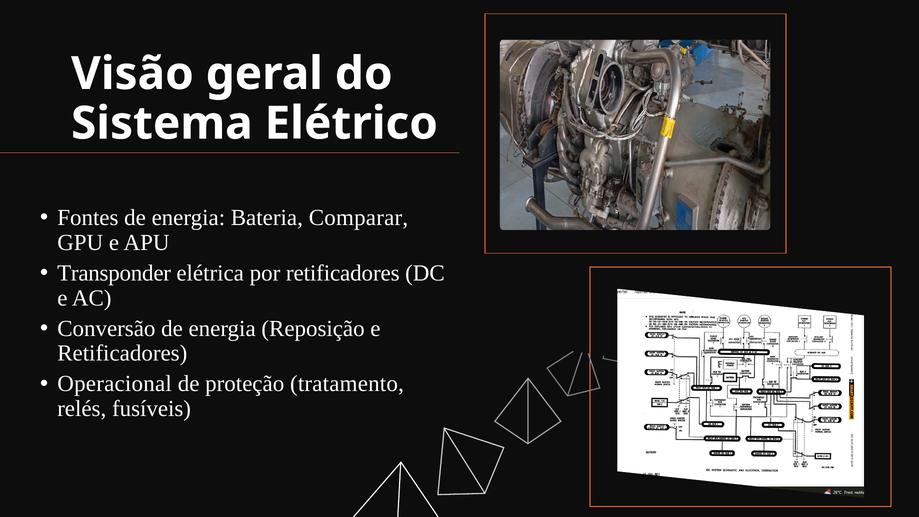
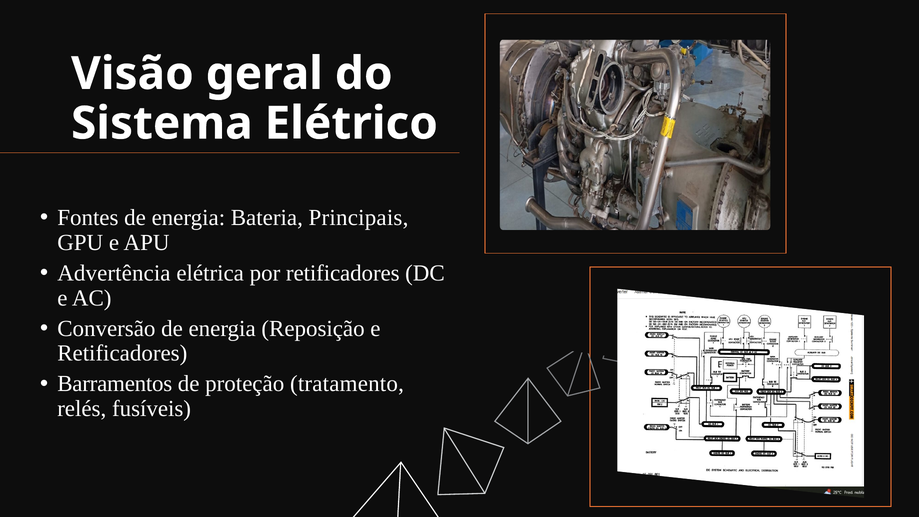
Comparar: Comparar -> Principais (358, 218)
Transponder: Transponder -> Advertência (114, 273)
Operacional: Operacional -> Barramentos (115, 384)
